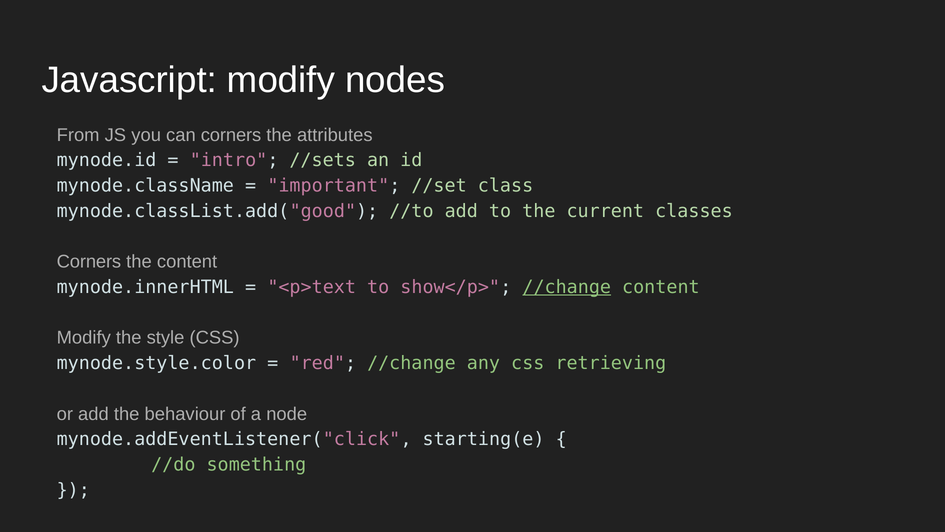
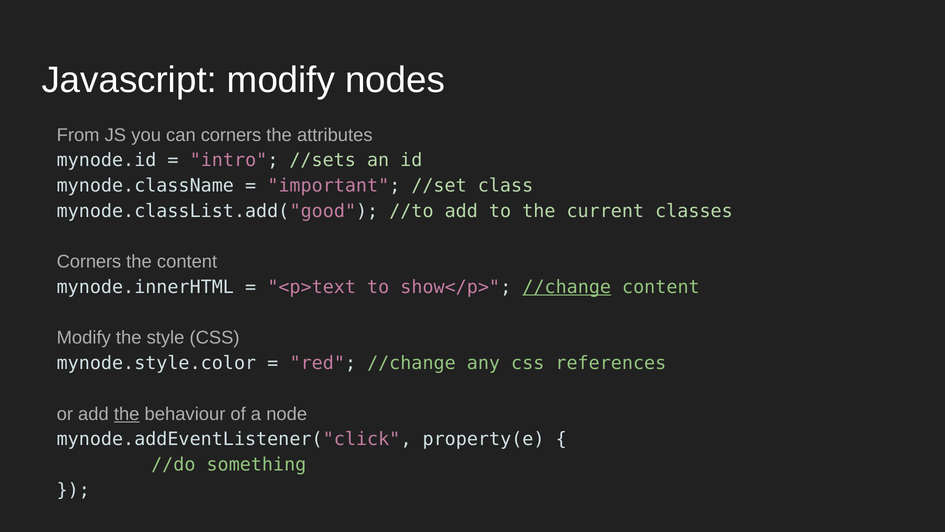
retrieving: retrieving -> references (611, 363)
the underline: none -> present (127, 414)
starting(e: starting(e -> property(e (484, 439)
